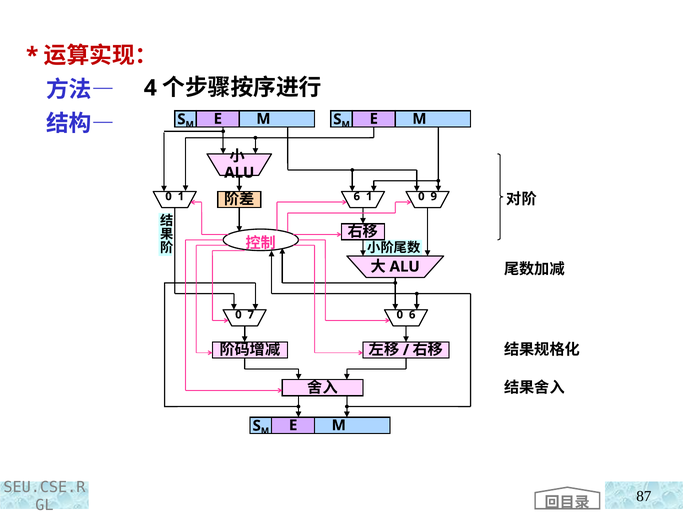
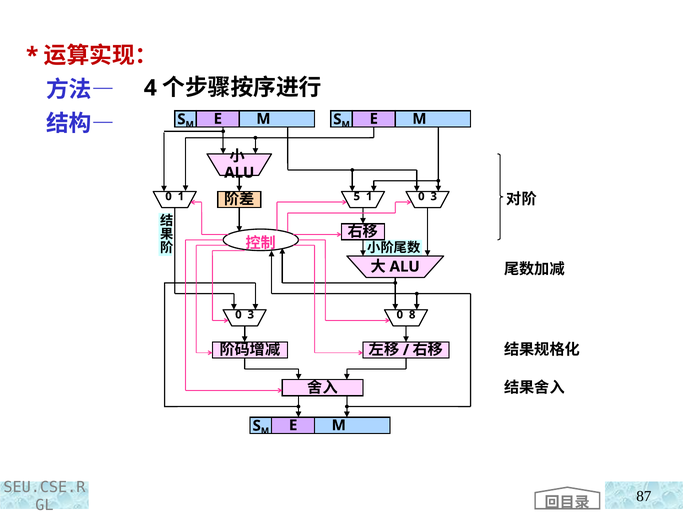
1 6: 6 -> 5 (357, 197)
1 0 9: 9 -> 3 (434, 197)
7: 7 -> 3 (251, 315)
0 6: 6 -> 8 (412, 315)
